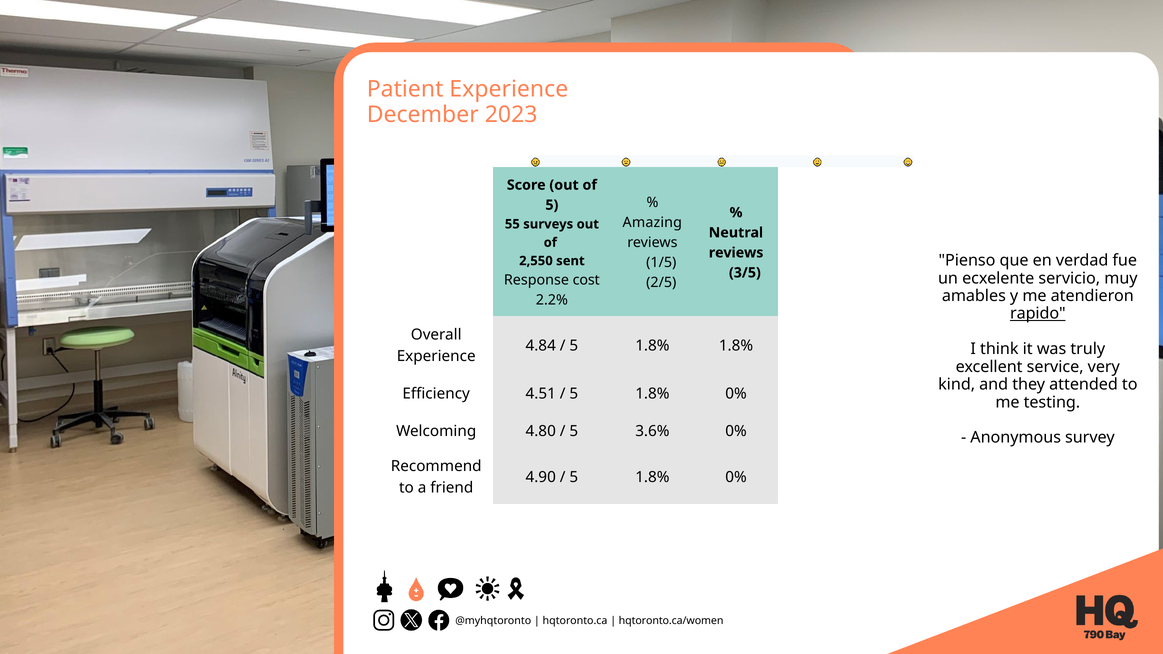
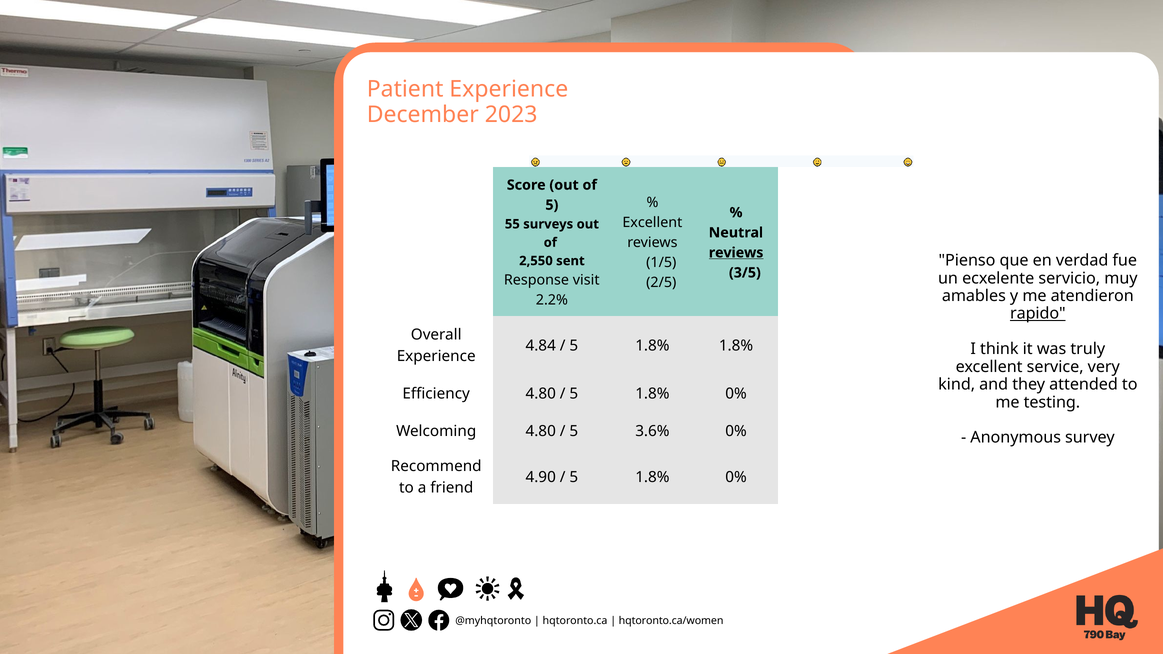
Amazing: Amazing -> Excellent (652, 223)
reviews underline: none -> present (736, 253)
cost: cost -> visit (586, 280)
Efficiency 4.51: 4.51 -> 4.80 (541, 394)
